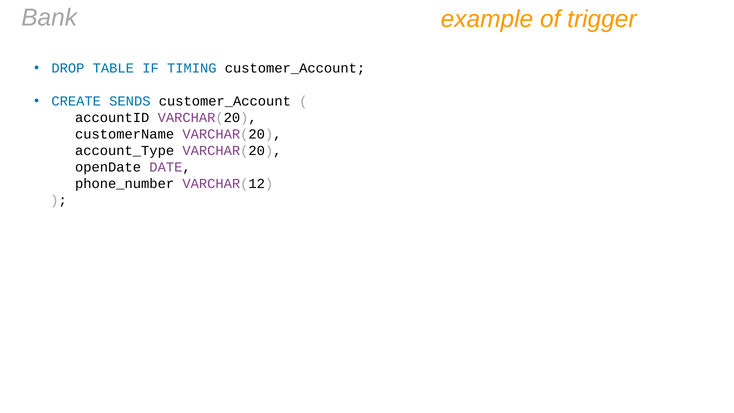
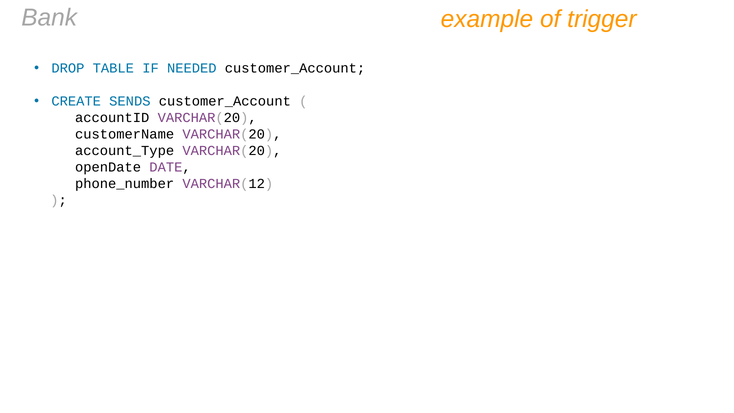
TIMING: TIMING -> NEEDED (192, 68)
